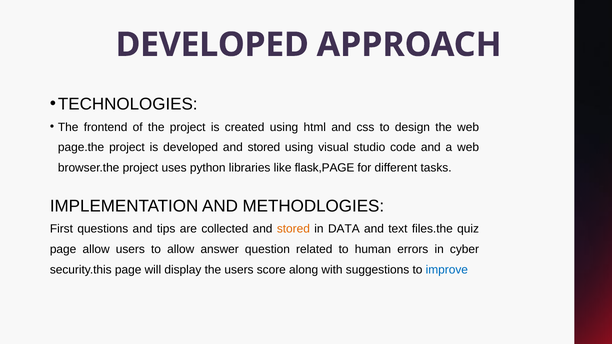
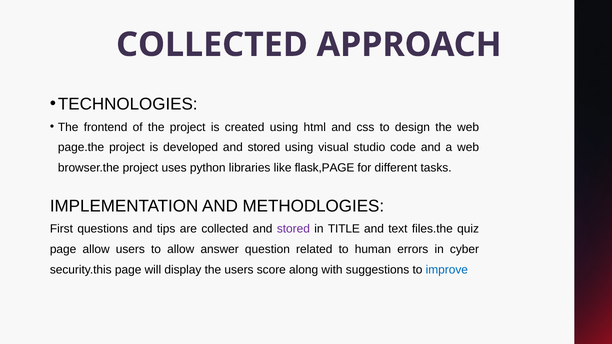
DEVELOPED: DEVELOPED -> COLLECTED (212, 45)
stored colour: orange -> purple (293, 229)
DATA: DATA -> TITLE (344, 229)
